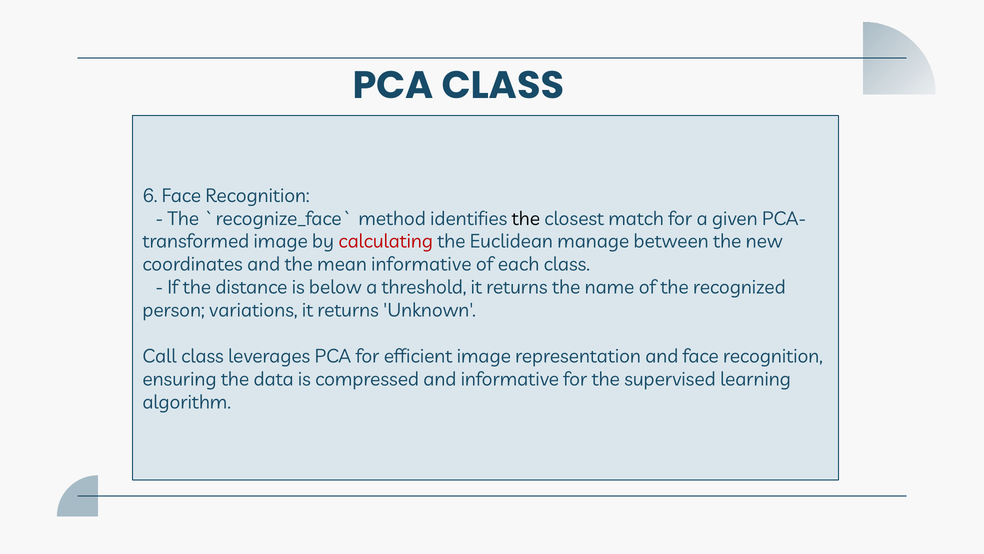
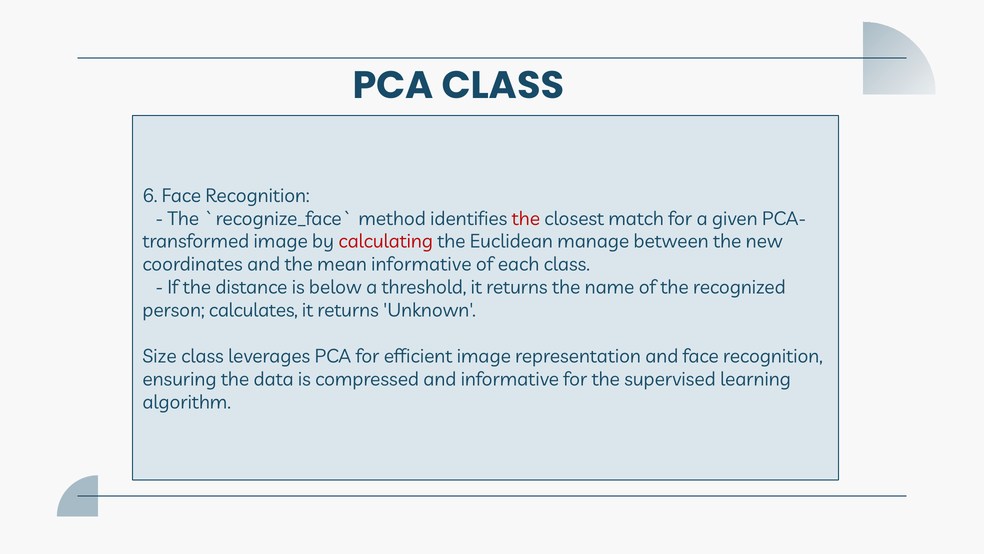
the colour: black -> red (526, 218)
variations: variations -> calculates (253, 310)
Call: Call -> Size (160, 356)
